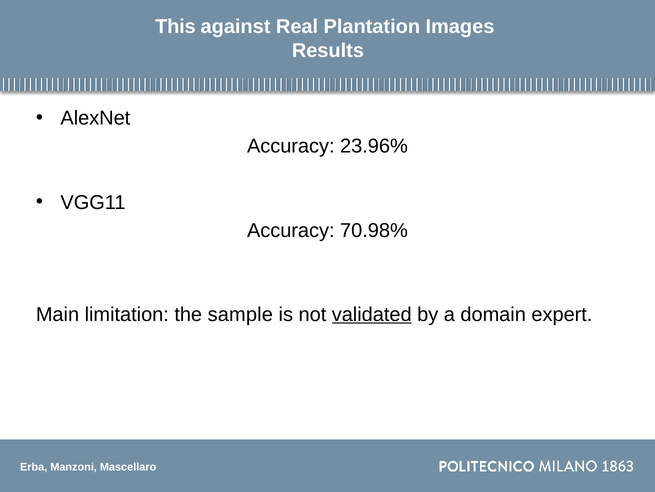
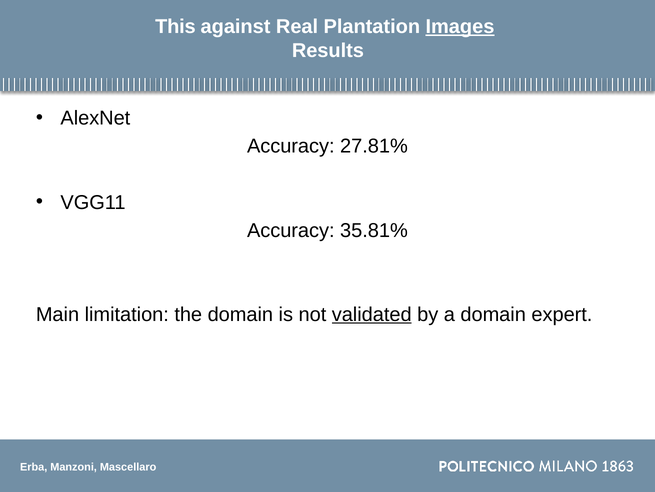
Images underline: none -> present (460, 27)
23.96%: 23.96% -> 27.81% (374, 146)
70.98%: 70.98% -> 35.81% (374, 230)
the sample: sample -> domain (240, 314)
